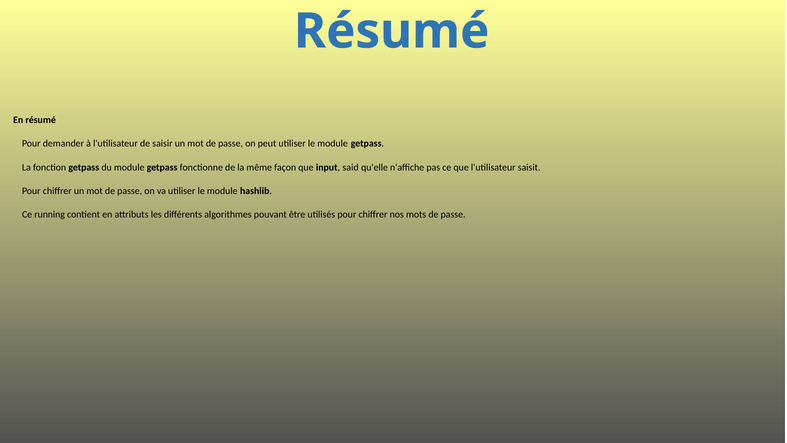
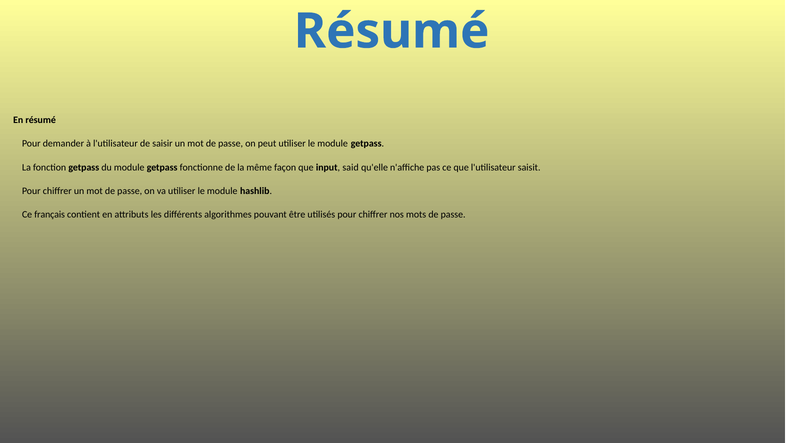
running: running -> français (50, 214)
